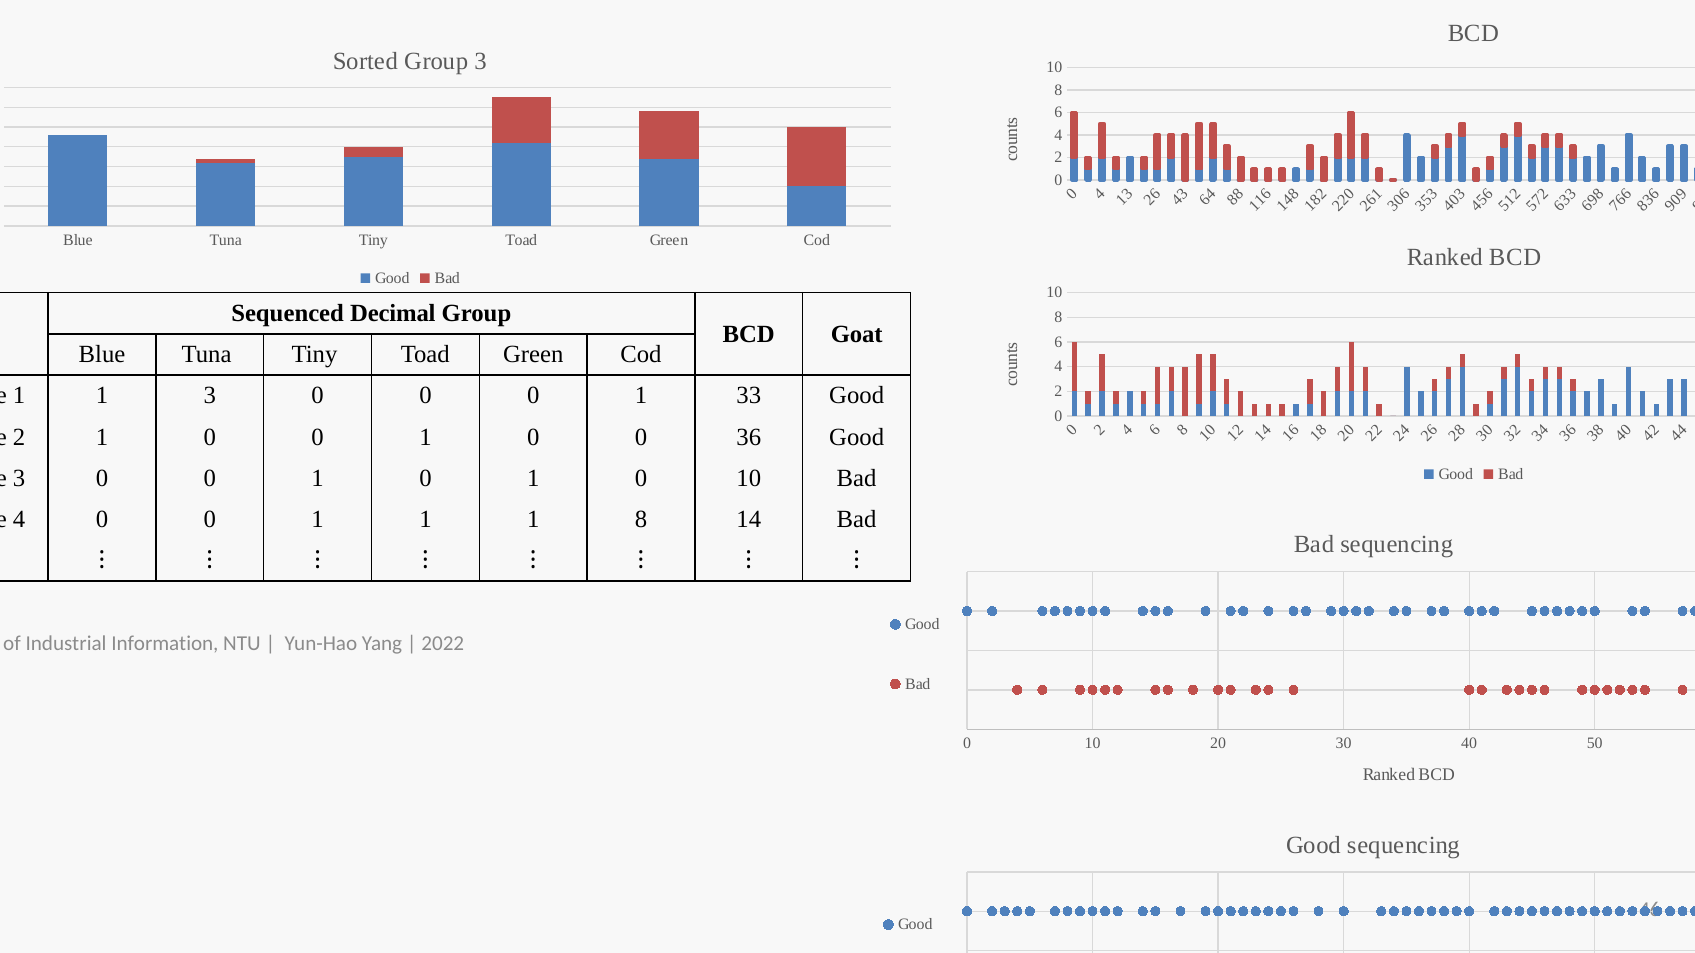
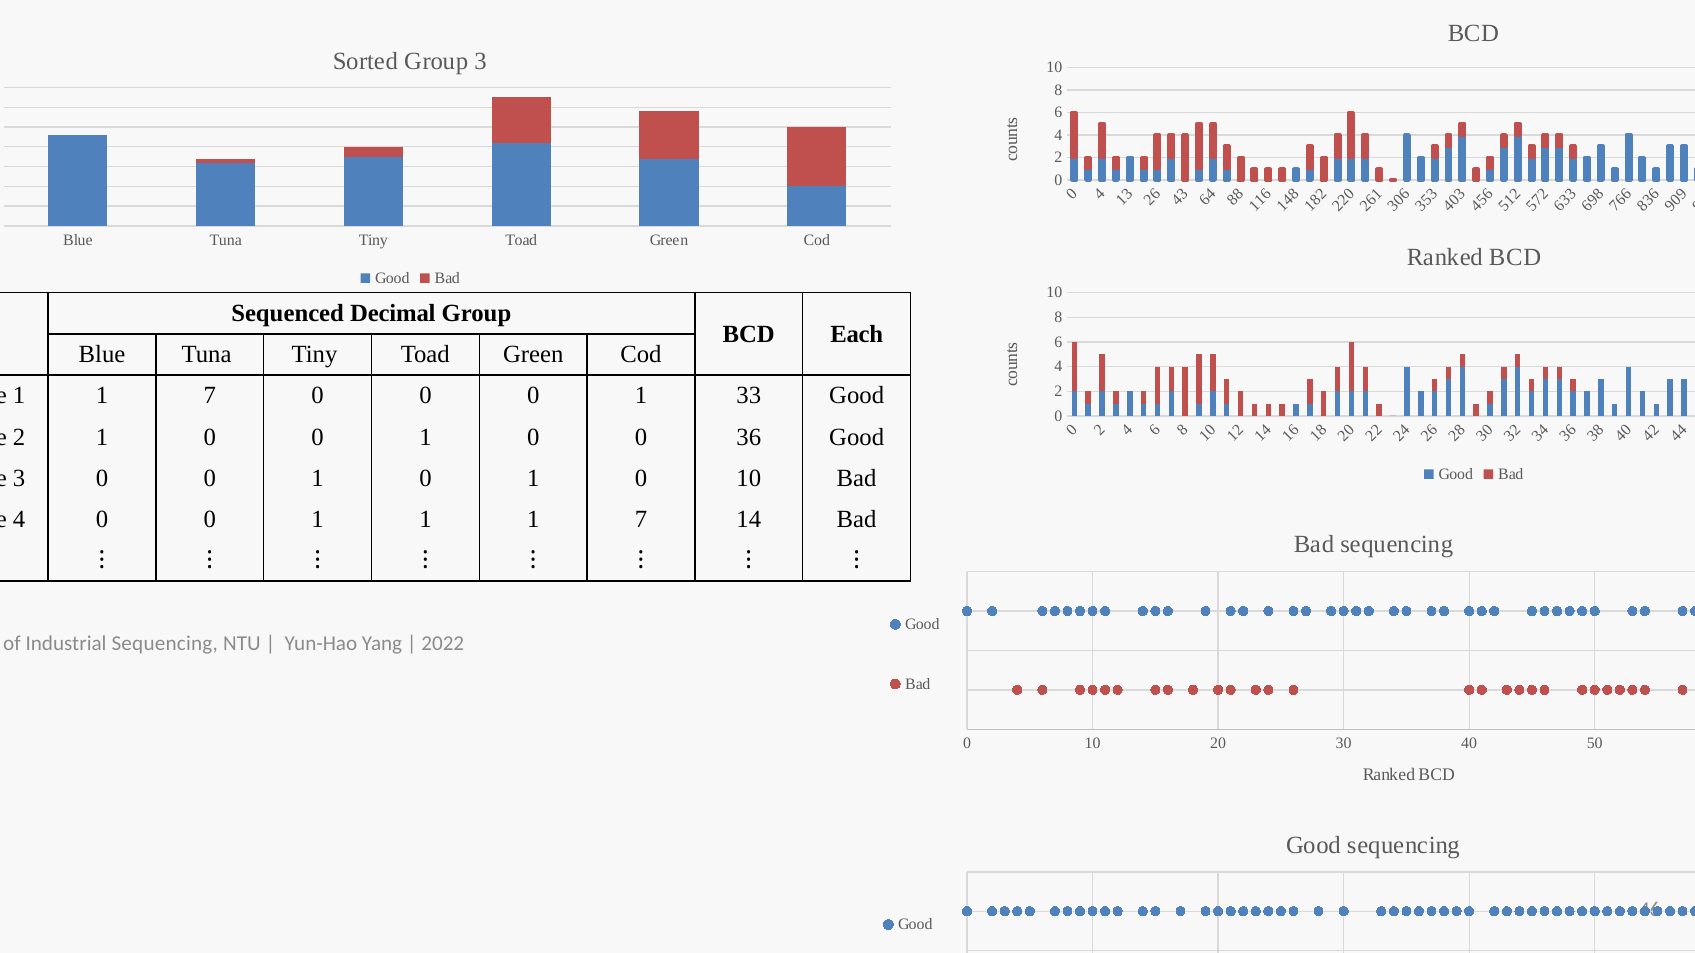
Goat: Goat -> Each (857, 334)
3: 3 -> 7 (210, 396)
1 1 1 8: 8 -> 7 (641, 519)
Industrial Information: Information -> Sequencing (165, 644)
